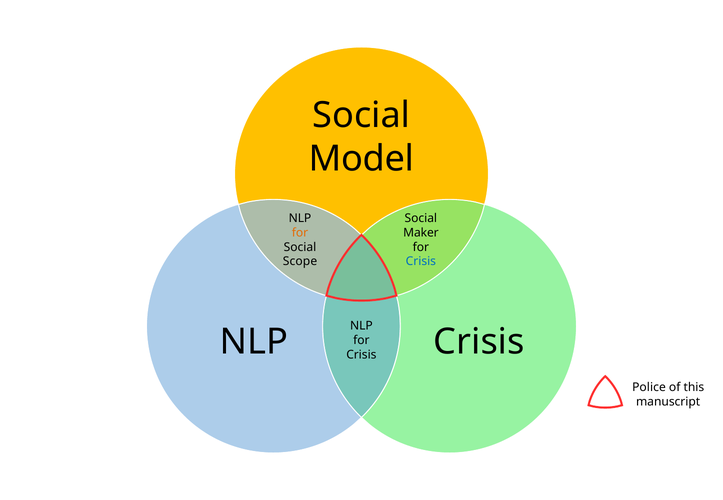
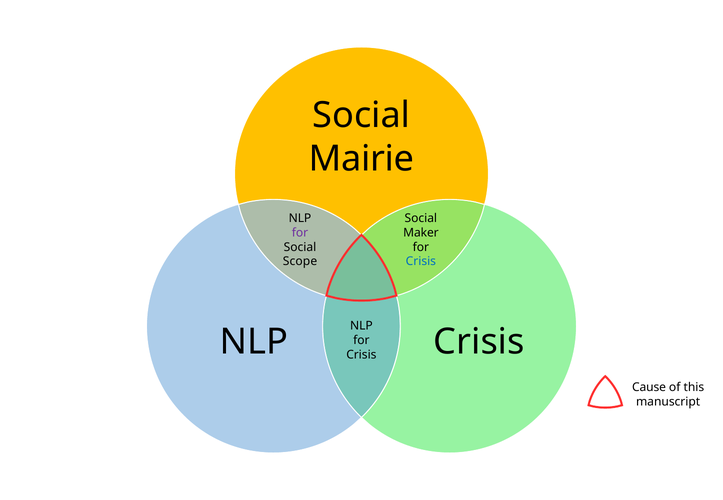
Model: Model -> Mairie (362, 159)
for colour: orange -> purple (300, 233)
Police: Police -> Cause (649, 388)
